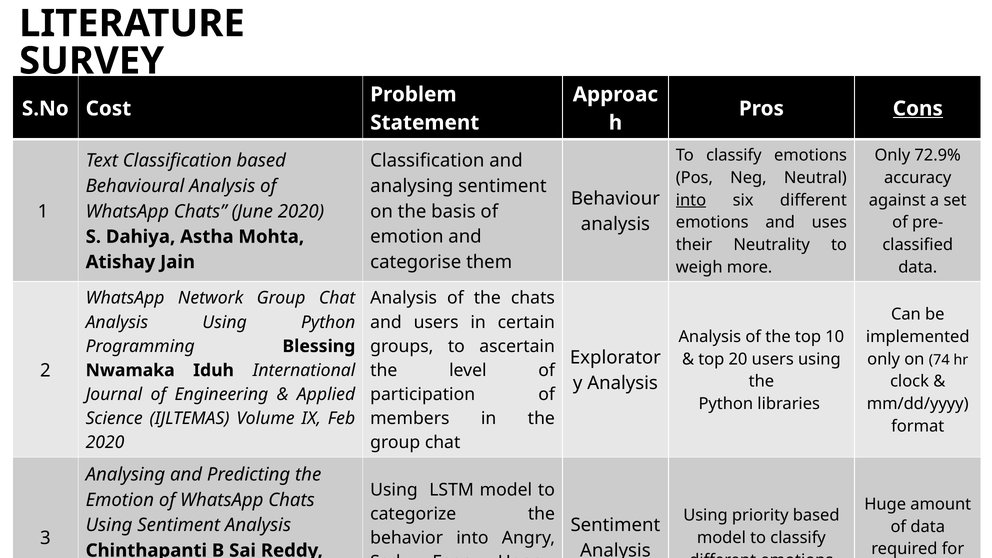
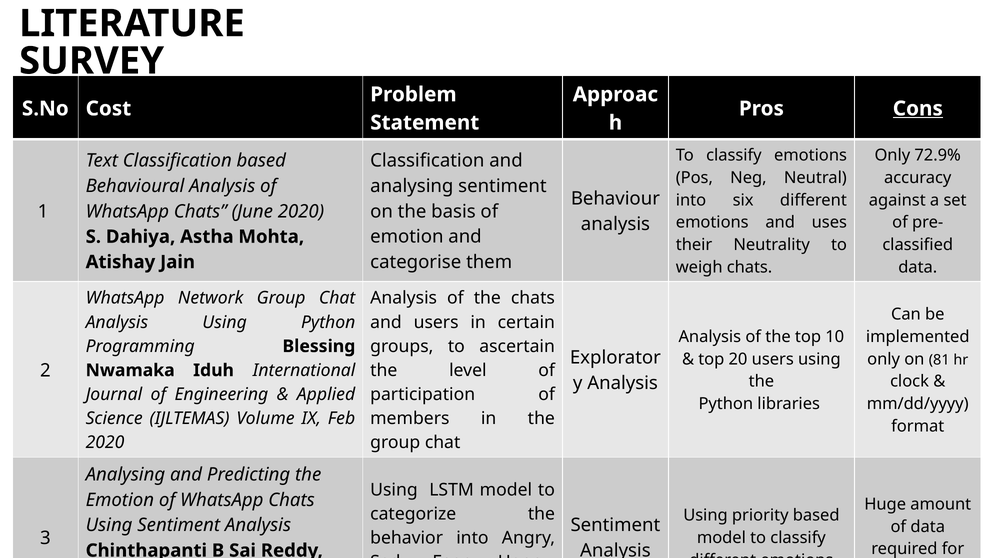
into underline: present -> none (691, 200)
weigh more: more -> chats (750, 267)
74: 74 -> 81 (939, 360)
